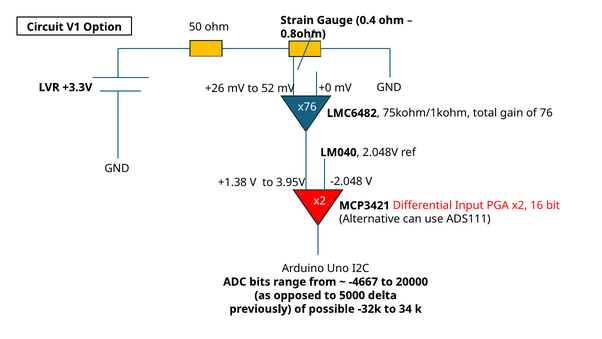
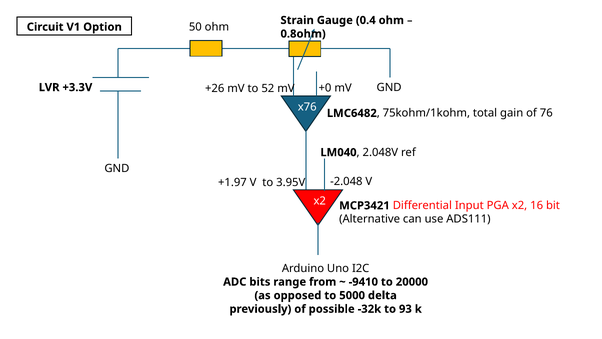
+1.38: +1.38 -> +1.97 (232, 183)
-4667: -4667 -> -9410 (363, 282)
34: 34 -> 93 (405, 309)
